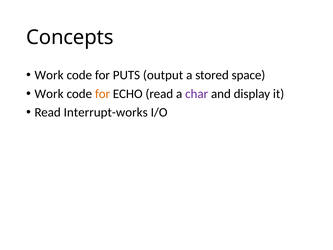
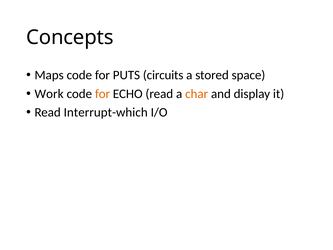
Work: Work -> Maps (49, 75)
output: output -> circuits (163, 75)
char colour: purple -> orange (197, 94)
Interrupt-works: Interrupt-works -> Interrupt-which (106, 112)
